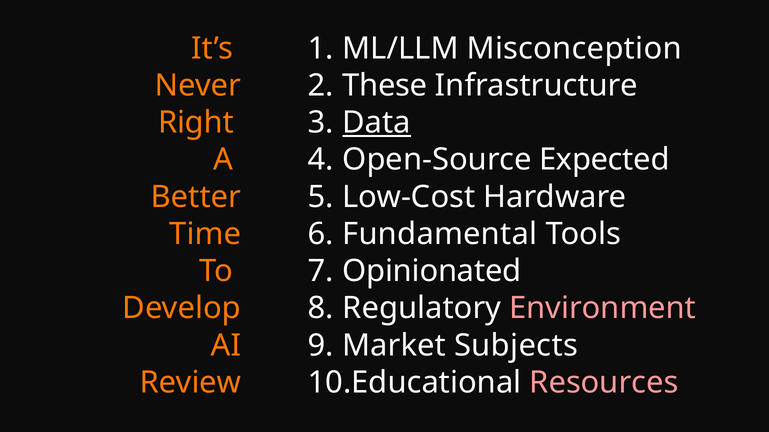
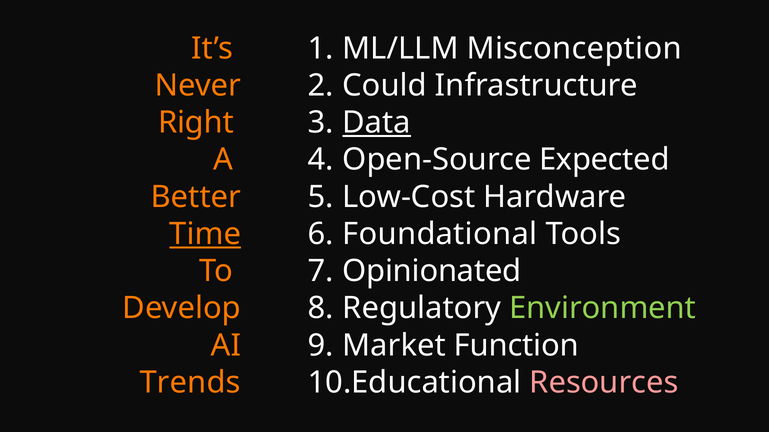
These: These -> Could (385, 86)
Time underline: none -> present (205, 234)
Fundamental: Fundamental -> Foundational (440, 234)
Environment colour: pink -> light green (603, 309)
Subjects: Subjects -> Function (516, 346)
Review: Review -> Trends (190, 383)
